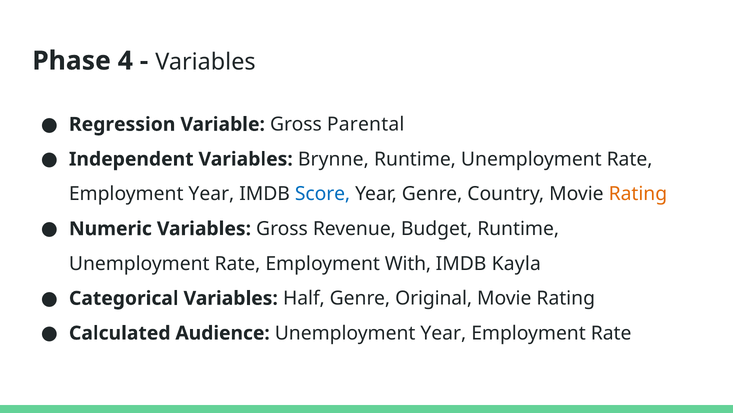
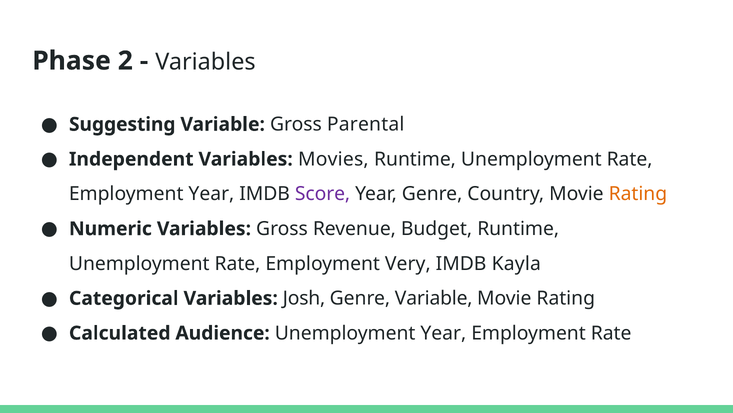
4: 4 -> 2 (125, 61)
Regression: Regression -> Suggesting (122, 124)
Brynne: Brynne -> Movies (333, 159)
Score colour: blue -> purple (323, 194)
With: With -> Very (408, 263)
Half: Half -> Josh (304, 298)
Genre Original: Original -> Variable (434, 298)
